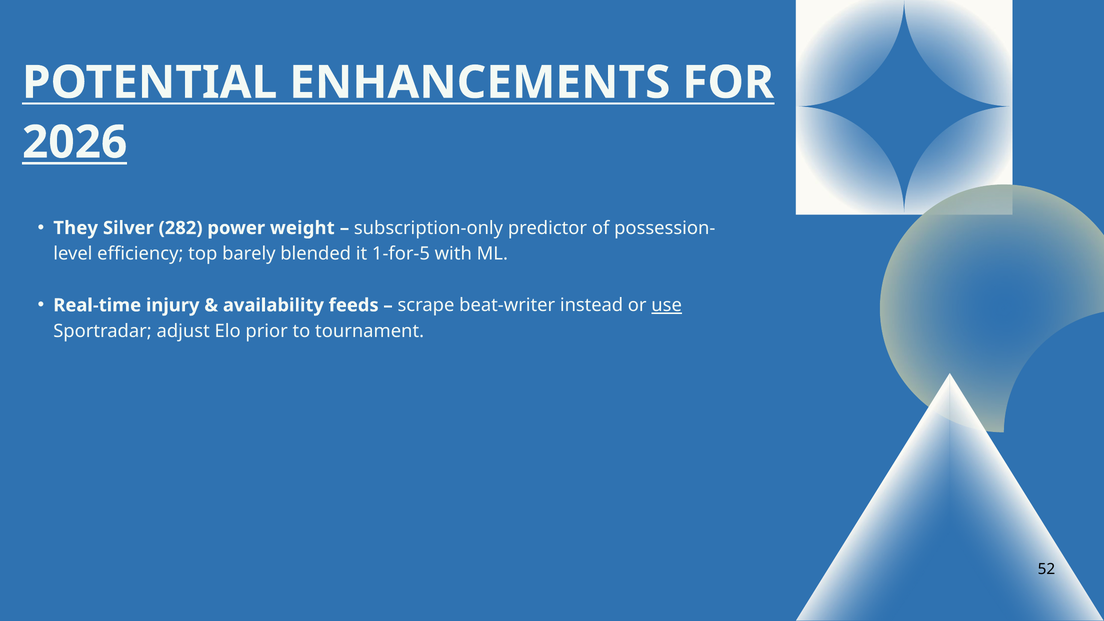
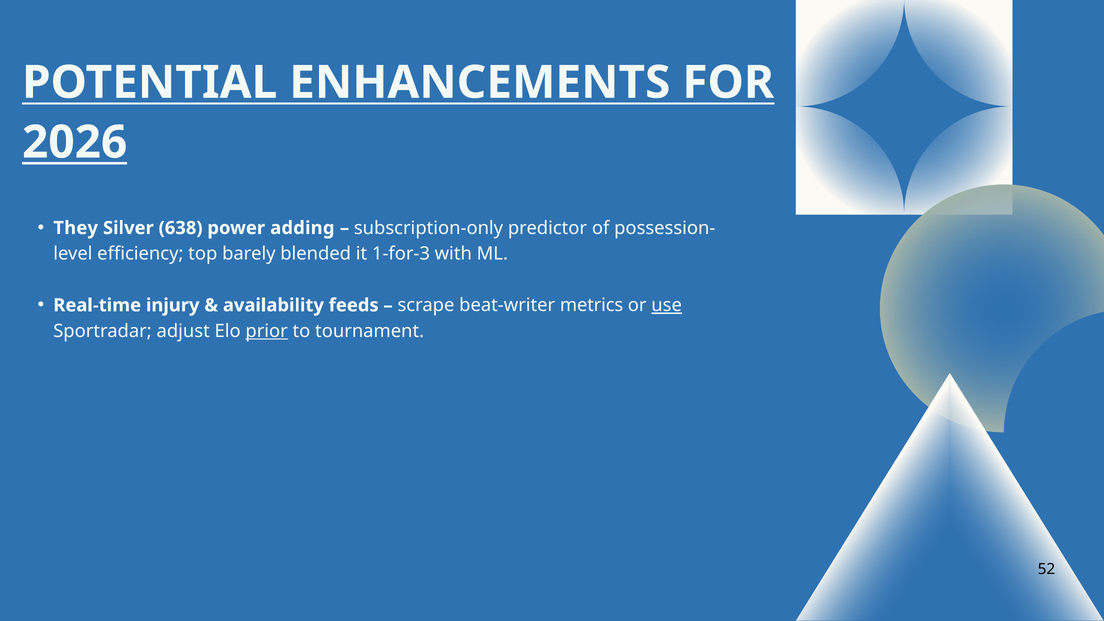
282: 282 -> 638 (181, 228)
weight: weight -> adding (302, 228)
1-for-5: 1-for-5 -> 1-for-3 (401, 254)
instead: instead -> metrics (592, 305)
prior underline: none -> present (267, 331)
